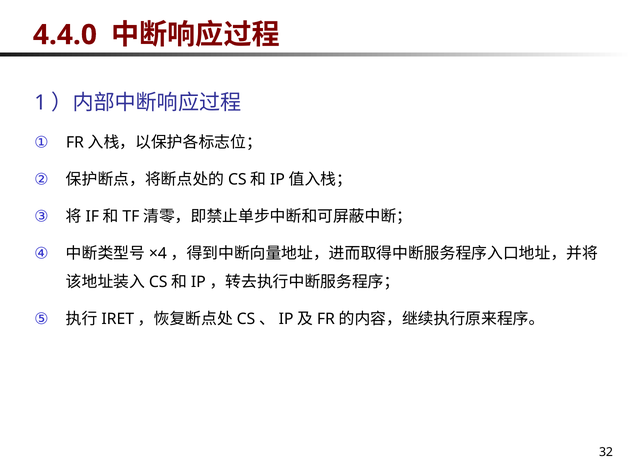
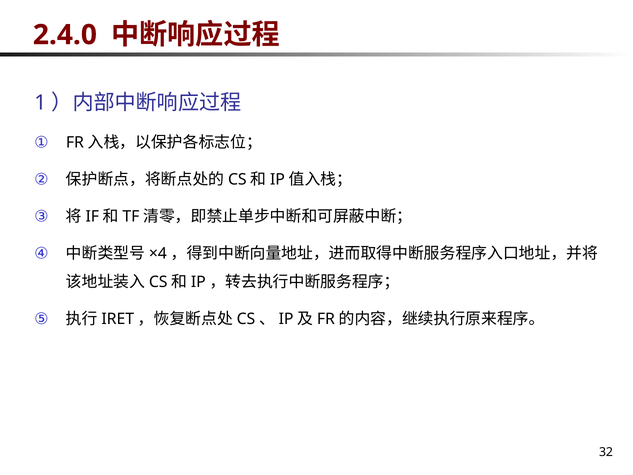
4.4.0: 4.4.0 -> 2.4.0 (65, 35)
